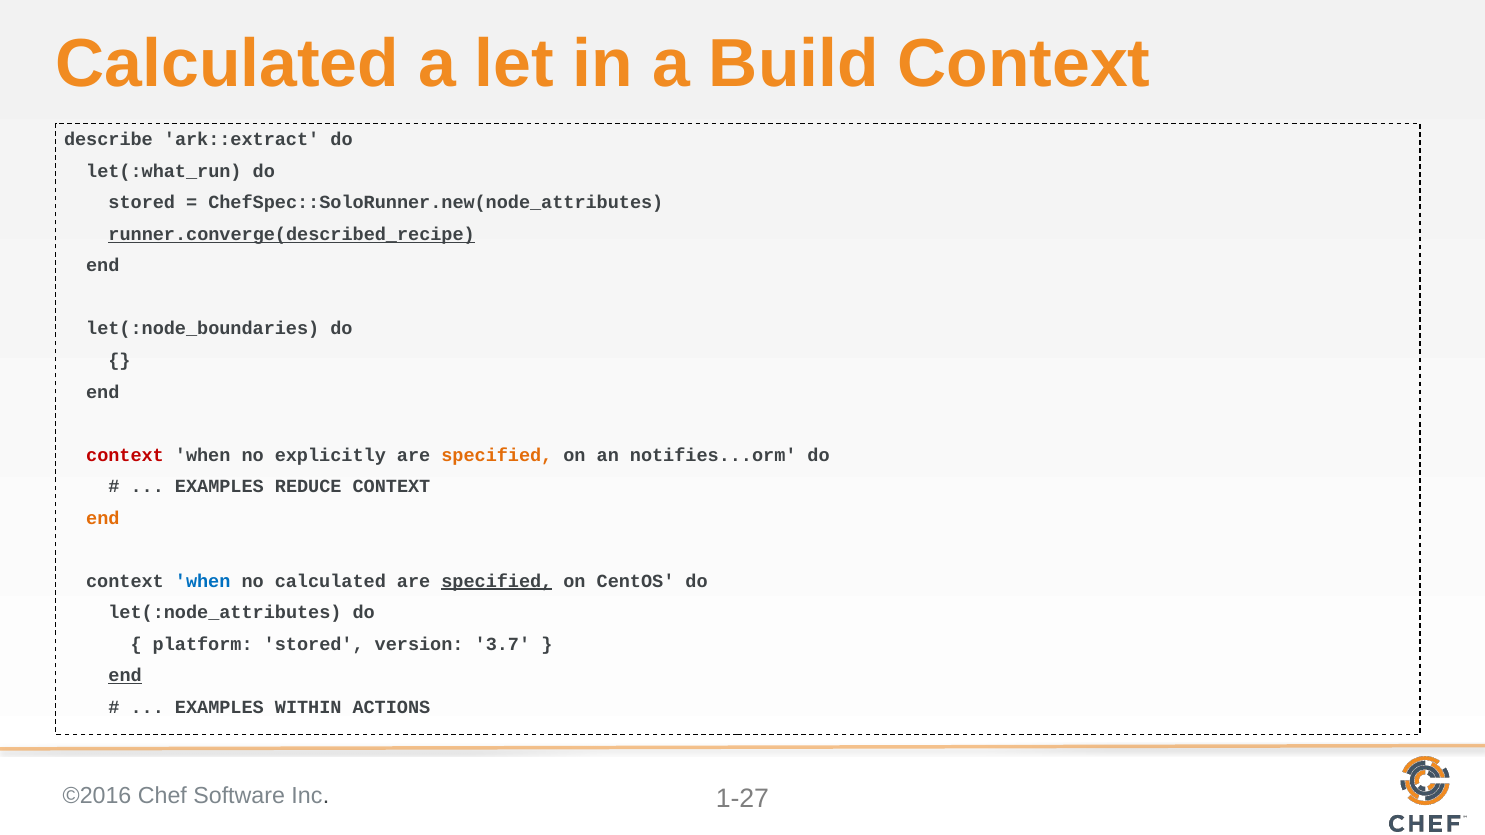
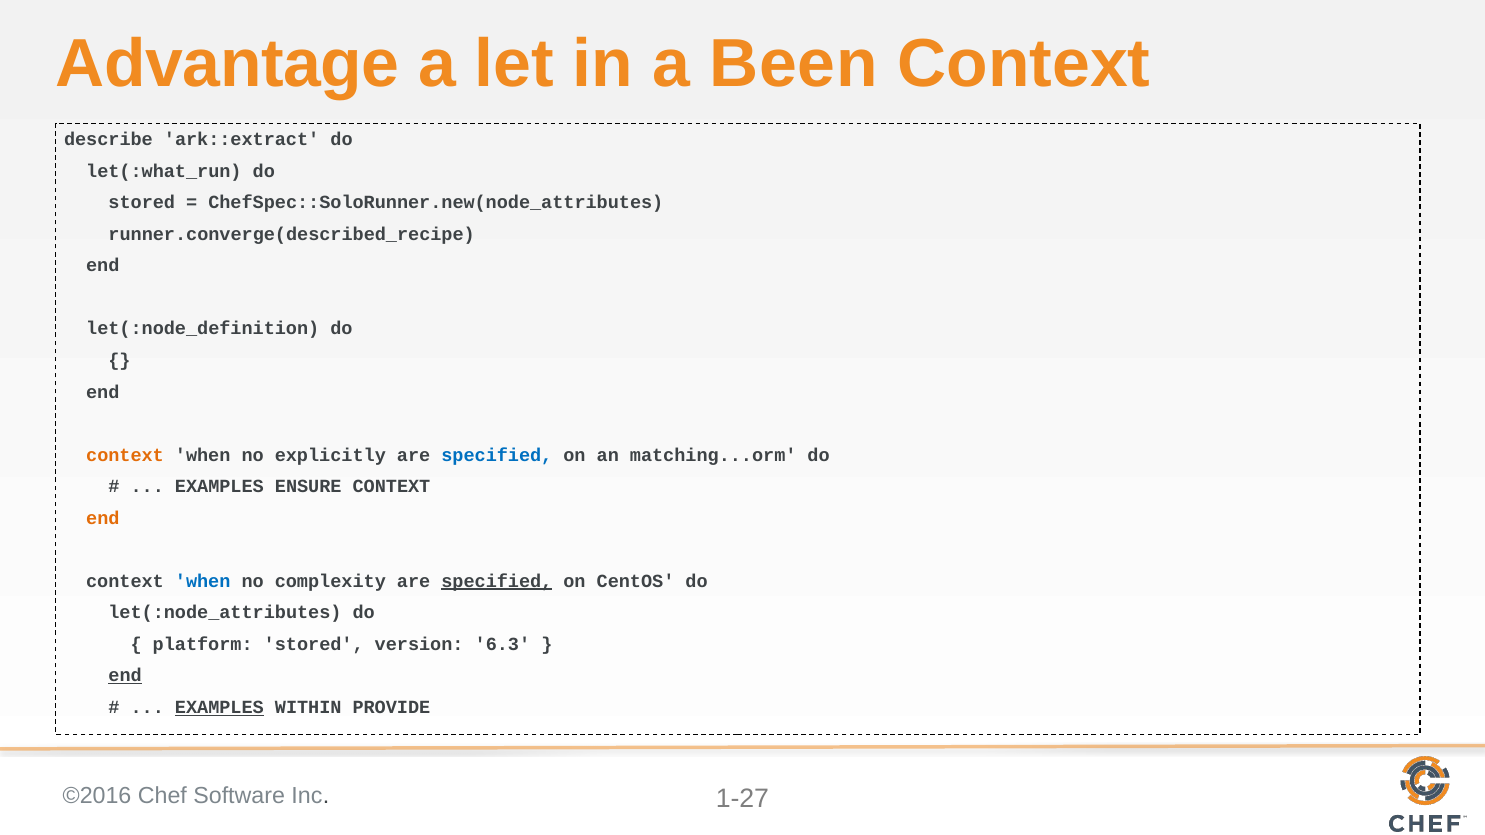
Calculated: Calculated -> Advantage (228, 64)
Build: Build -> Been (793, 64)
runner.converge(described_recipe underline: present -> none (292, 234)
let(:node_boundaries: let(:node_boundaries -> let(:node_definition (203, 329)
context colour: red -> orange (125, 455)
specified colour: orange -> blue (497, 455)
notifies...orm: notifies...orm -> matching...orm (713, 455)
REDUCE: REDUCE -> ENSURE (308, 487)
no calculated: calculated -> complexity (330, 581)
3.7: 3.7 -> 6.3 (502, 644)
EXAMPLES underline: none -> present (219, 707)
ACTIONS: ACTIONS -> PROVIDE (391, 707)
